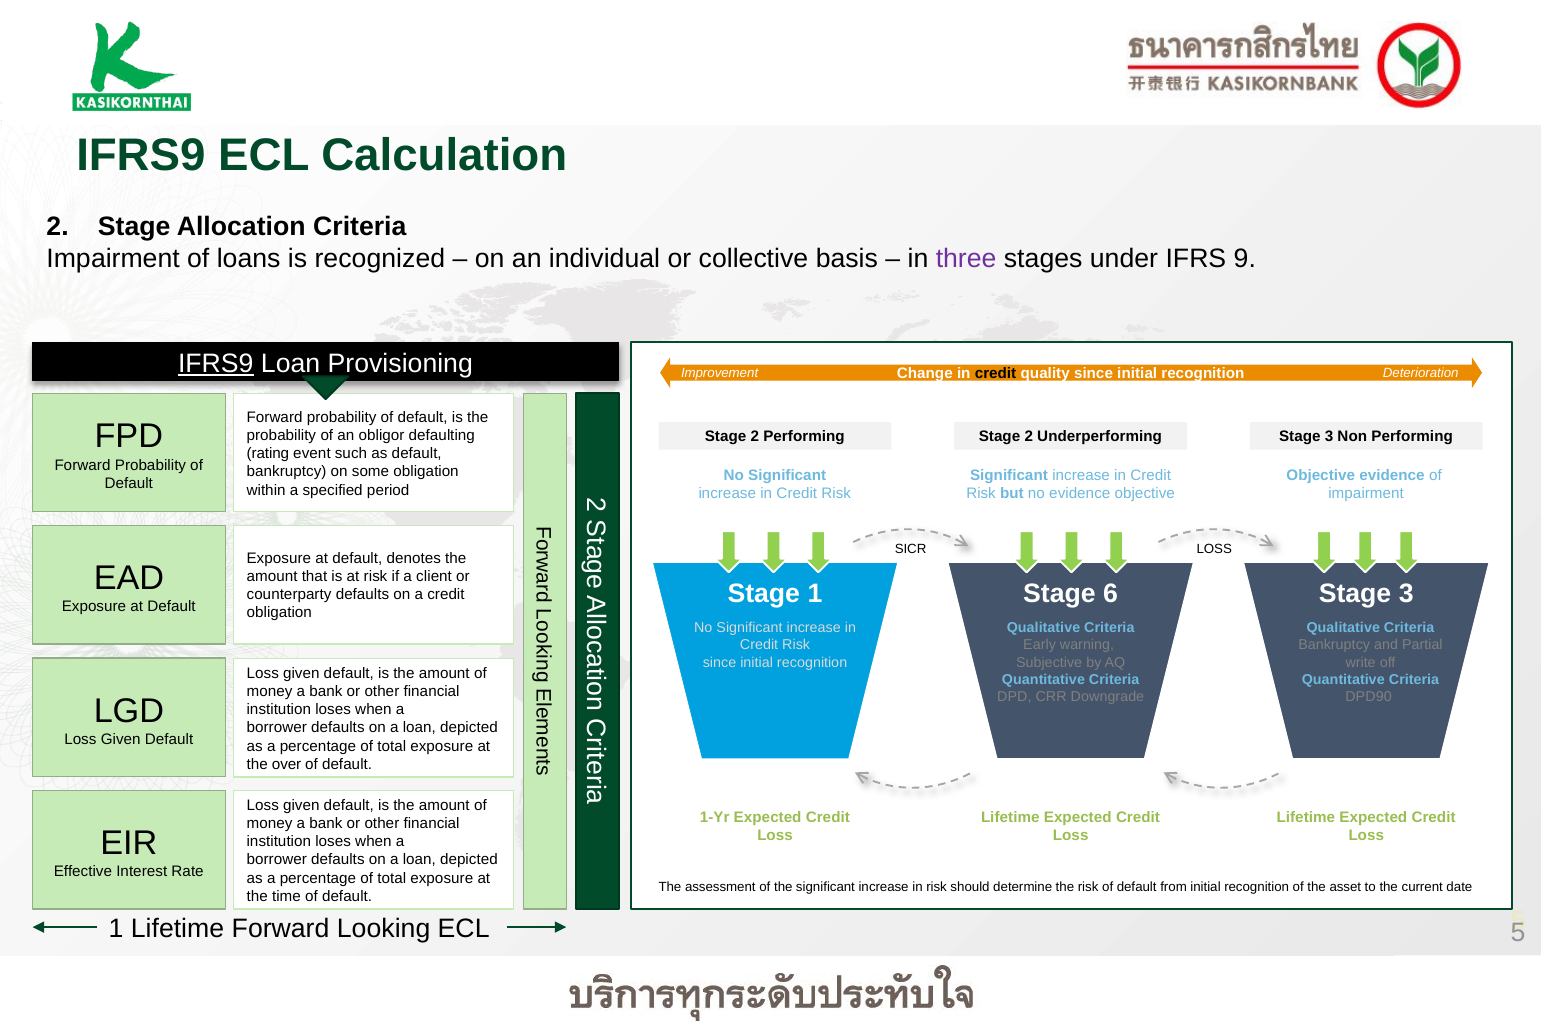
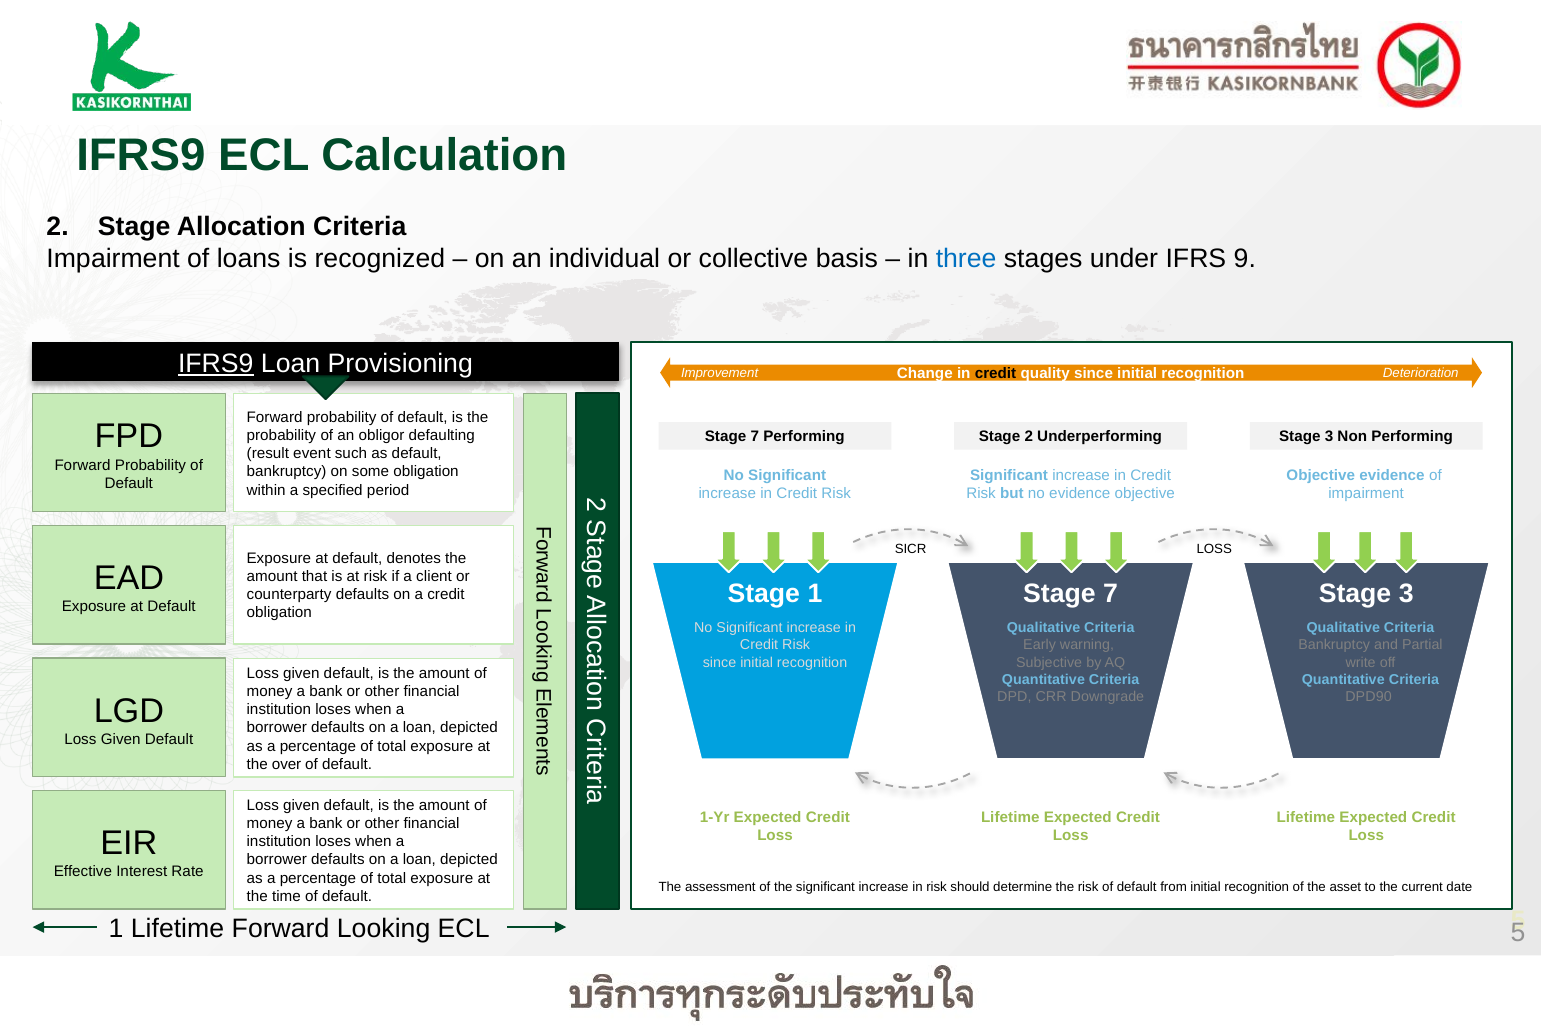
three colour: purple -> blue (966, 259)
2: 2 -> 7 (755, 437)
rating: rating -> result (268, 454)
6: 6 -> 7 (1111, 594)
